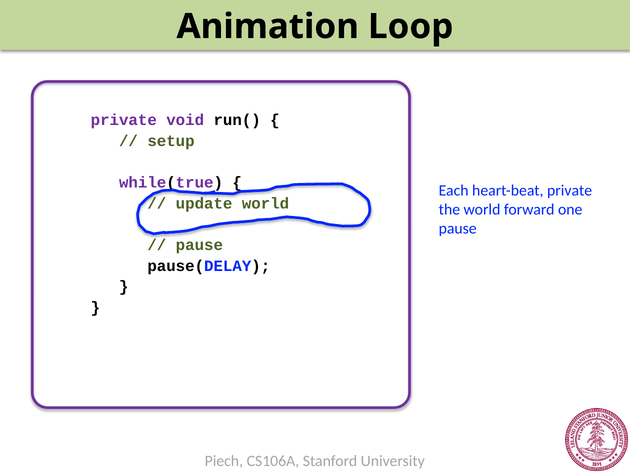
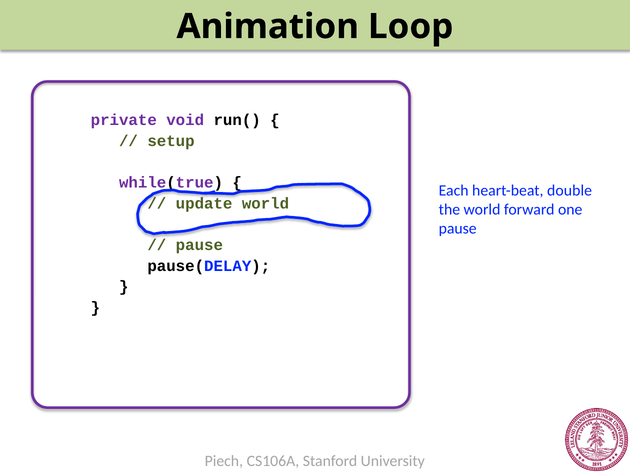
heart-beat private: private -> double (570, 190)
